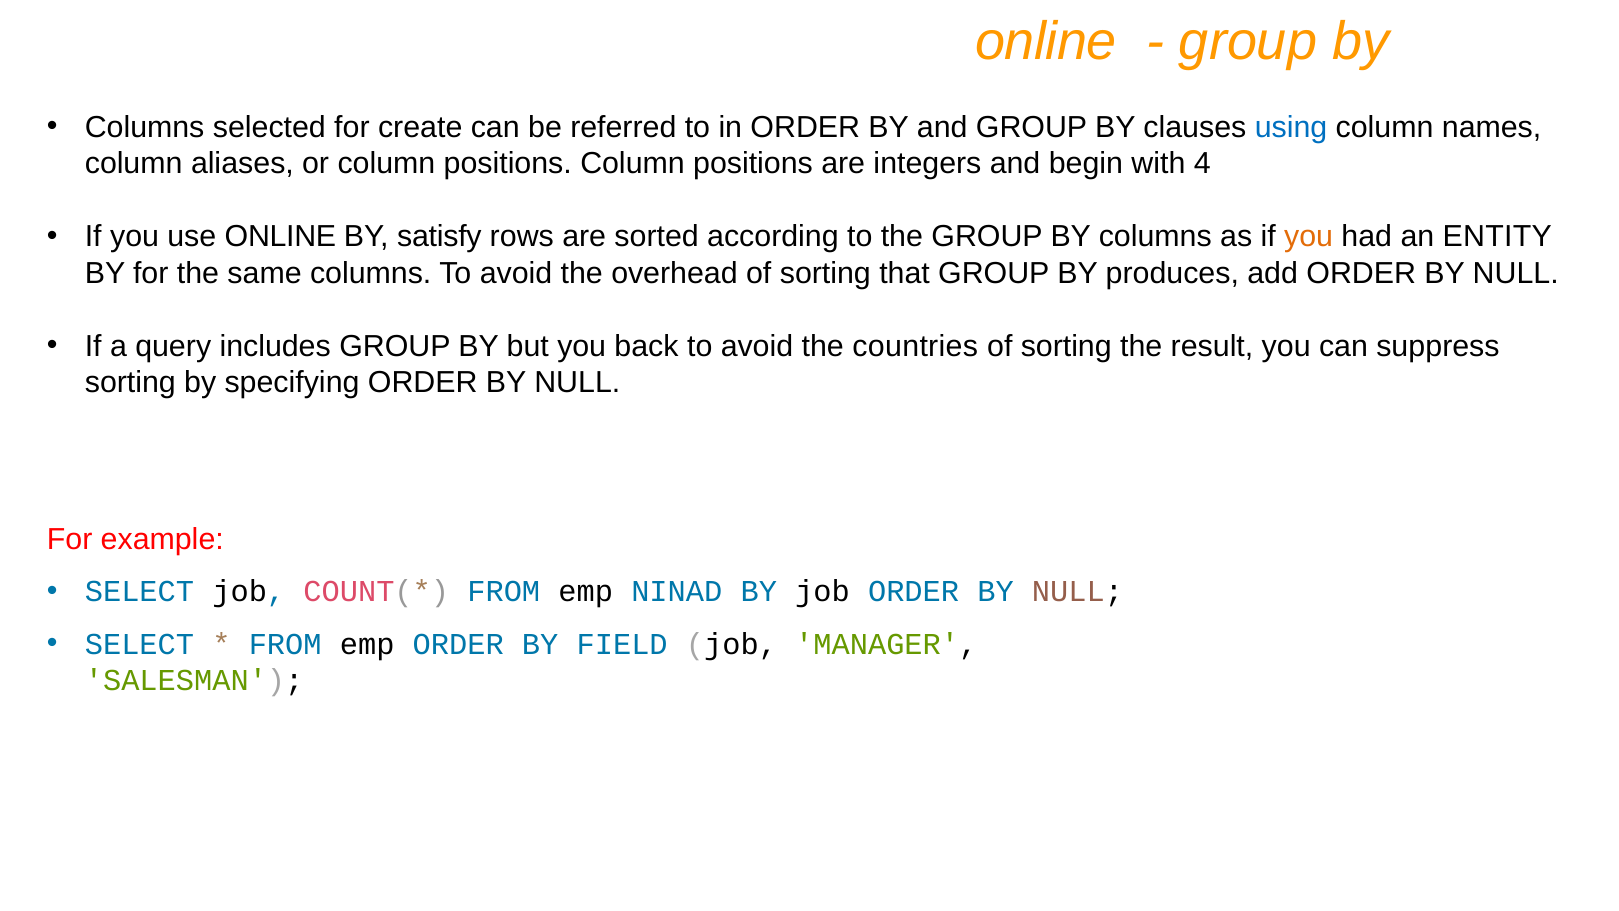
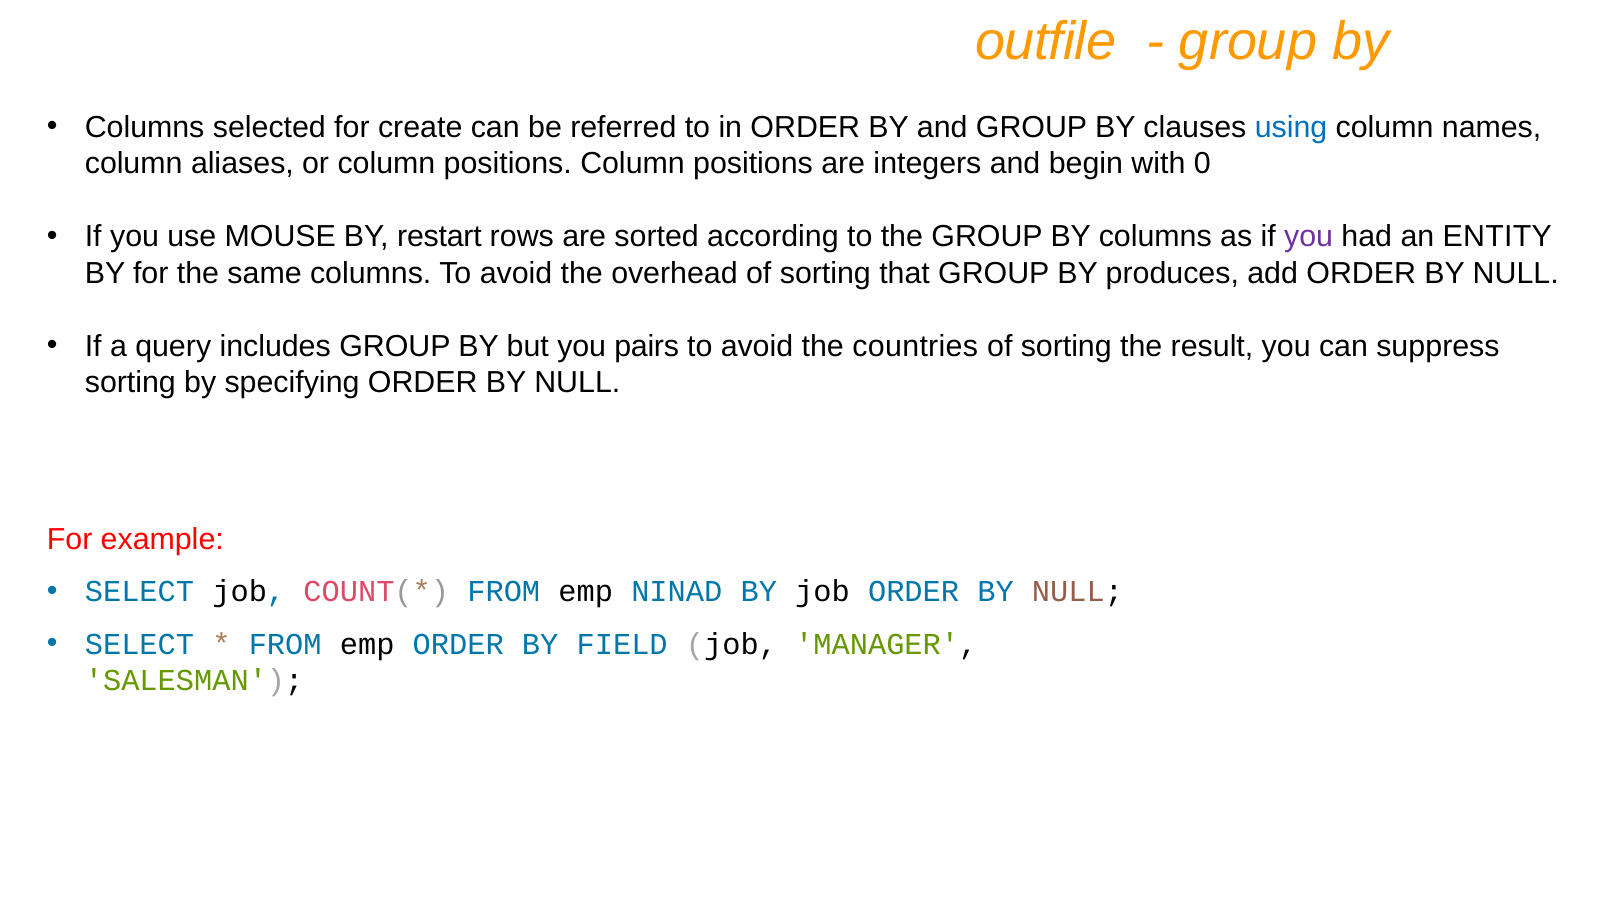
online: online -> outfile (1046, 42)
4: 4 -> 0 (1202, 164)
use ONLINE: ONLINE -> MOUSE (280, 237)
satisfy: satisfy -> restart (439, 237)
you colour: orange -> purple (1309, 237)
back: back -> pairs (647, 346)
